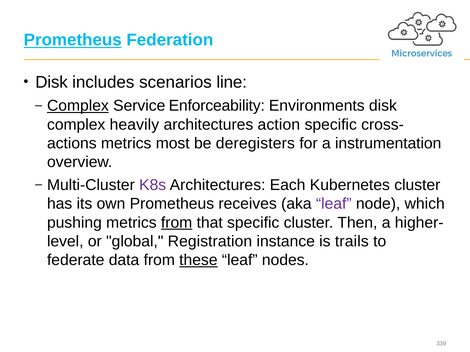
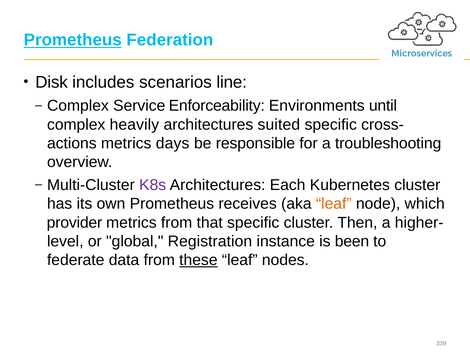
Complex underline: present -> none (78, 106)
Environments disk: disk -> until (383, 106)
action: action -> suited (279, 125)
most: most -> days (173, 144)
deregisters: deregisters -> responsible (255, 144)
instrumentation: instrumentation -> troubleshooting (388, 144)
leaf colour: purple -> orange (334, 204)
pushing: pushing -> provider (74, 223)
from underline: present -> none (177, 223)
trails: trails -> been (352, 242)
